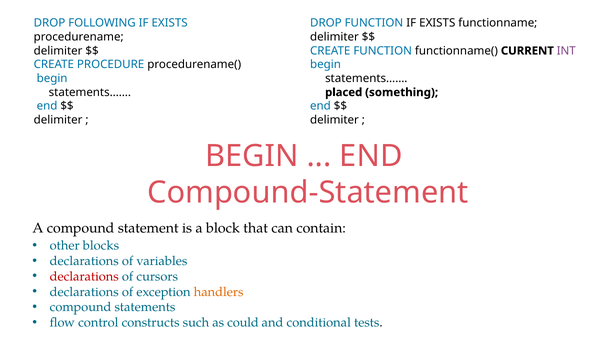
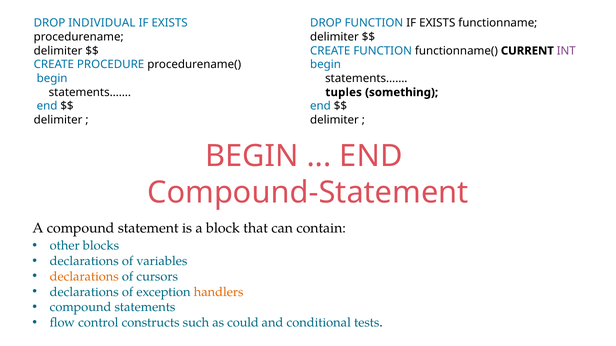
FOLLOWING: FOLLOWING -> INDIVIDUAL (102, 23)
placed: placed -> tuples (344, 92)
declarations colour: red -> orange (84, 277)
